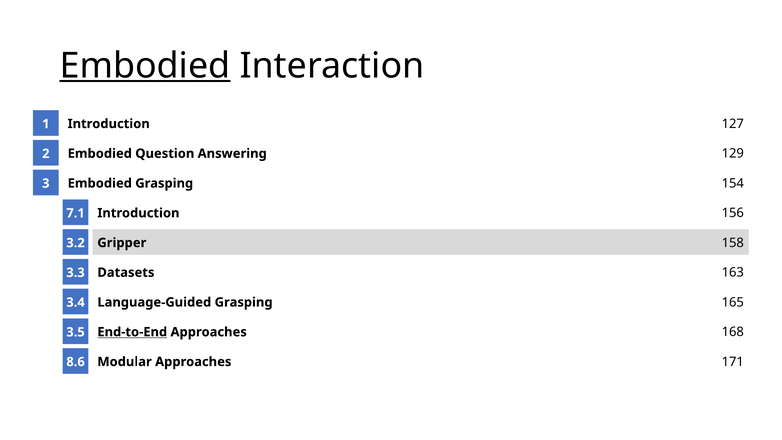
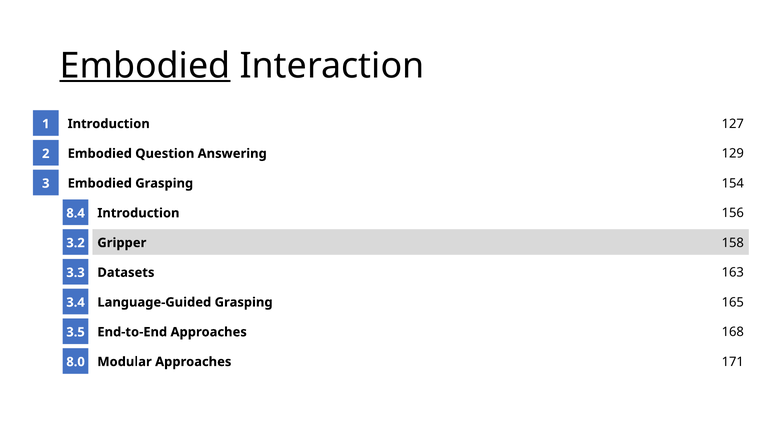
7.1: 7.1 -> 8.4 (76, 213)
End-to-End underline: present -> none (132, 332)
8.6: 8.6 -> 8.0 (76, 362)
